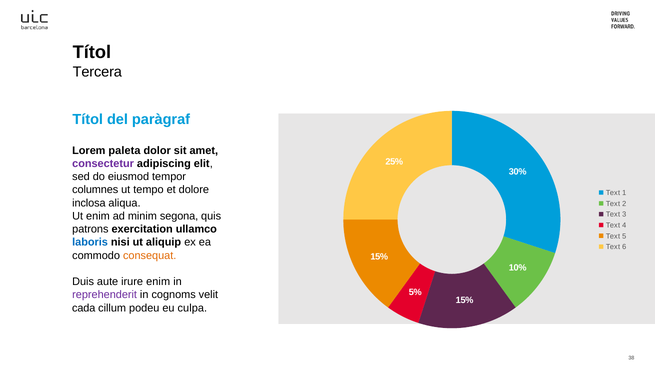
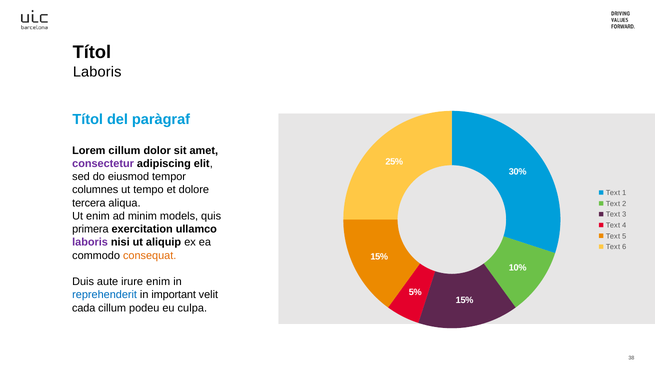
Tercera: Tercera -> Laboris (97, 72)
Lorem paleta: paleta -> cillum (124, 150)
inclosa: inclosa -> tercera (89, 203)
segona: segona -> models (179, 216)
patrons: patrons -> primera (90, 229)
laboris colour: blue -> purple (90, 242)
reprehenderit colour: purple -> blue (105, 294)
cognoms: cognoms -> important (174, 294)
